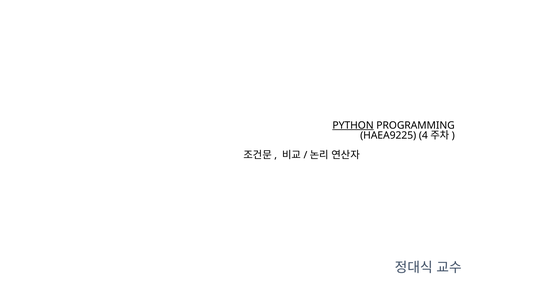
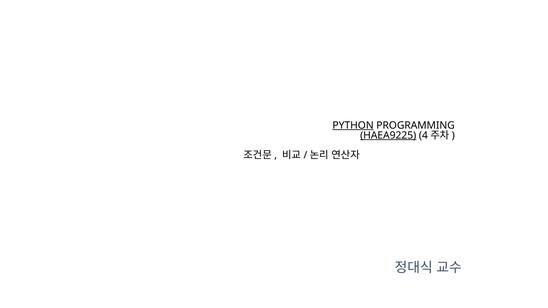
HAEA9225 underline: none -> present (388, 135)
